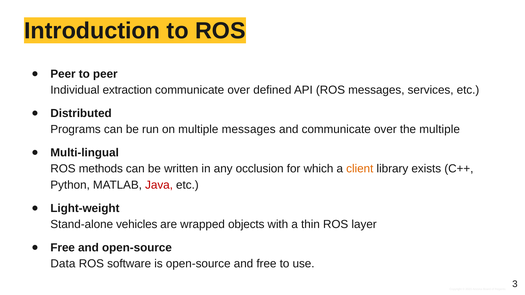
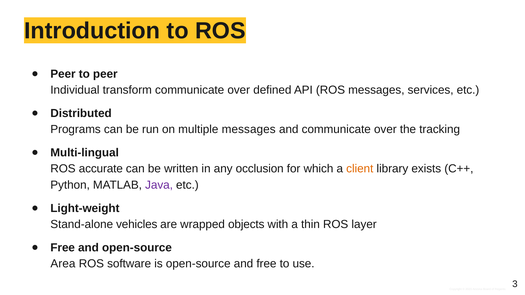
extraction: extraction -> transform (127, 90)
the multiple: multiple -> tracking (440, 130)
methods: methods -> accurate (101, 169)
Java colour: red -> purple (159, 185)
Data: Data -> Area (63, 264)
